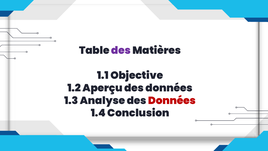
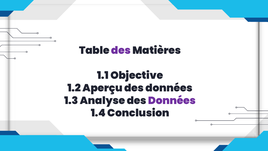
Données colour: red -> purple (172, 100)
